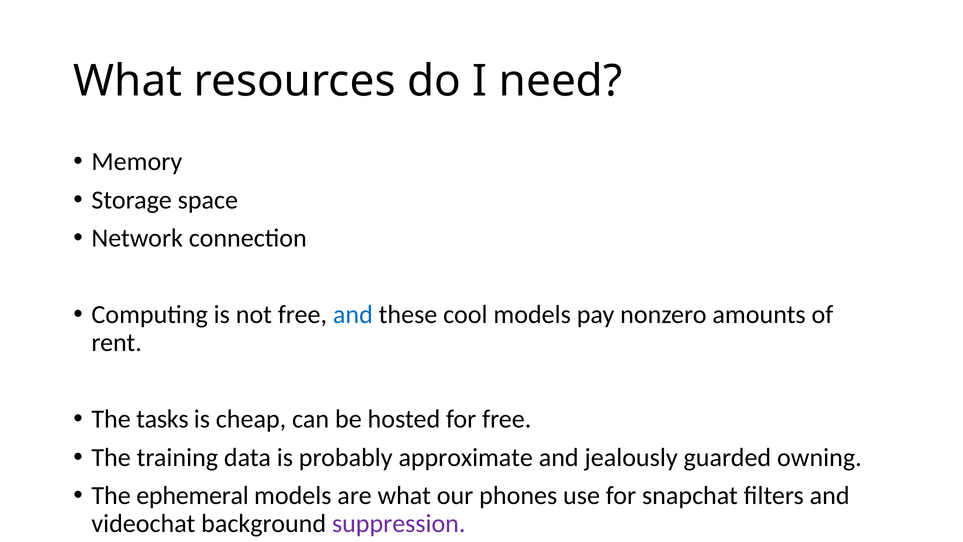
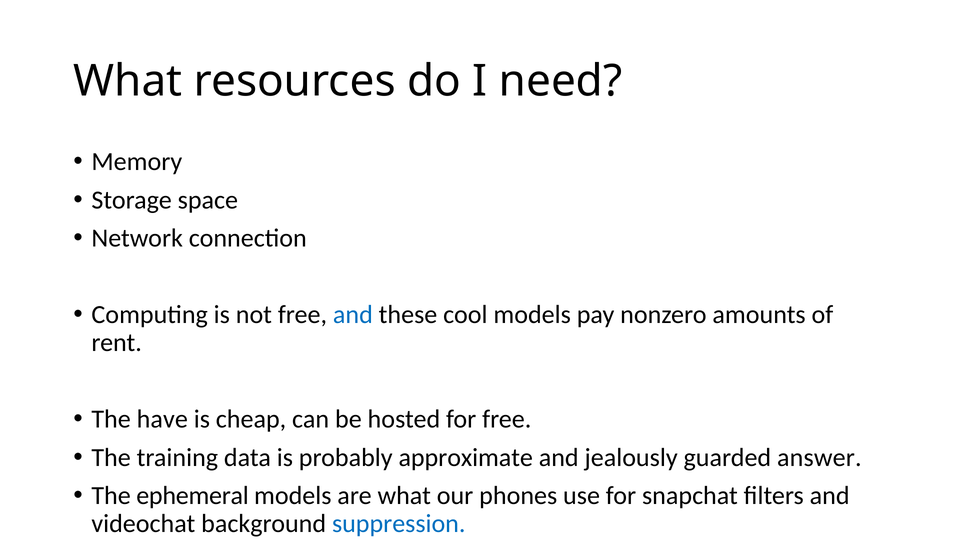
tasks: tasks -> have (162, 419)
owning: owning -> answer (819, 457)
suppression colour: purple -> blue (399, 524)
